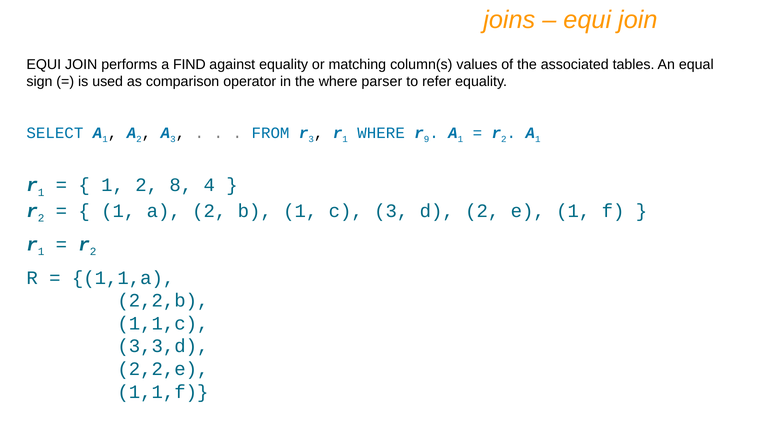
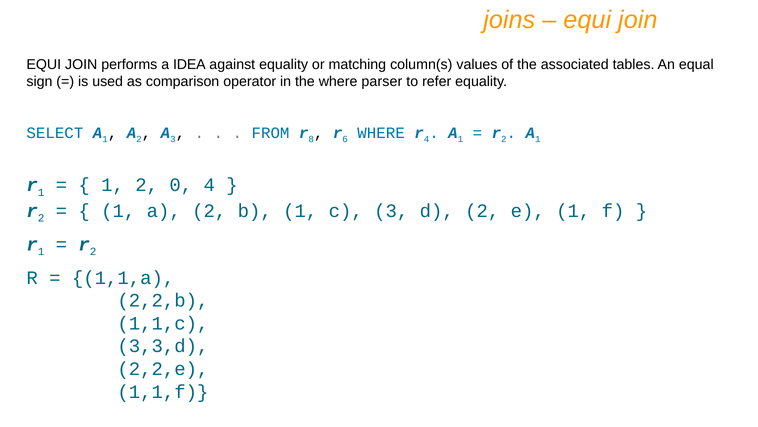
FIND: FIND -> IDEA (189, 64)
r 3: 3 -> 8 (311, 139)
1: 1 -> 6 (345, 139)
r 9: 9 -> 4 (427, 139)
8: 8 -> 0 (181, 185)
